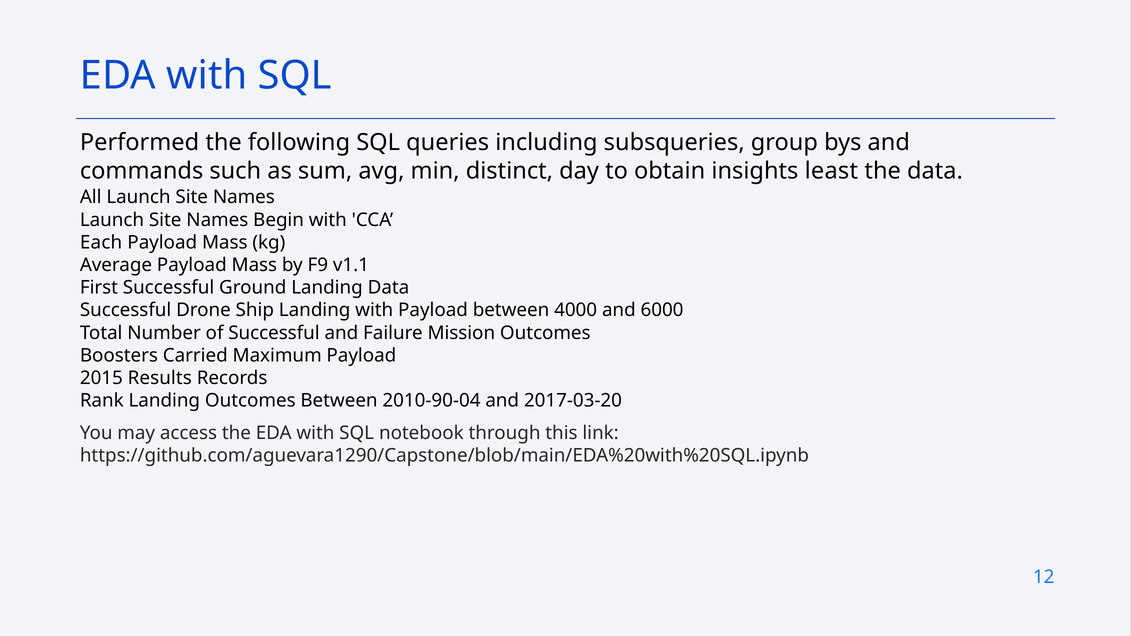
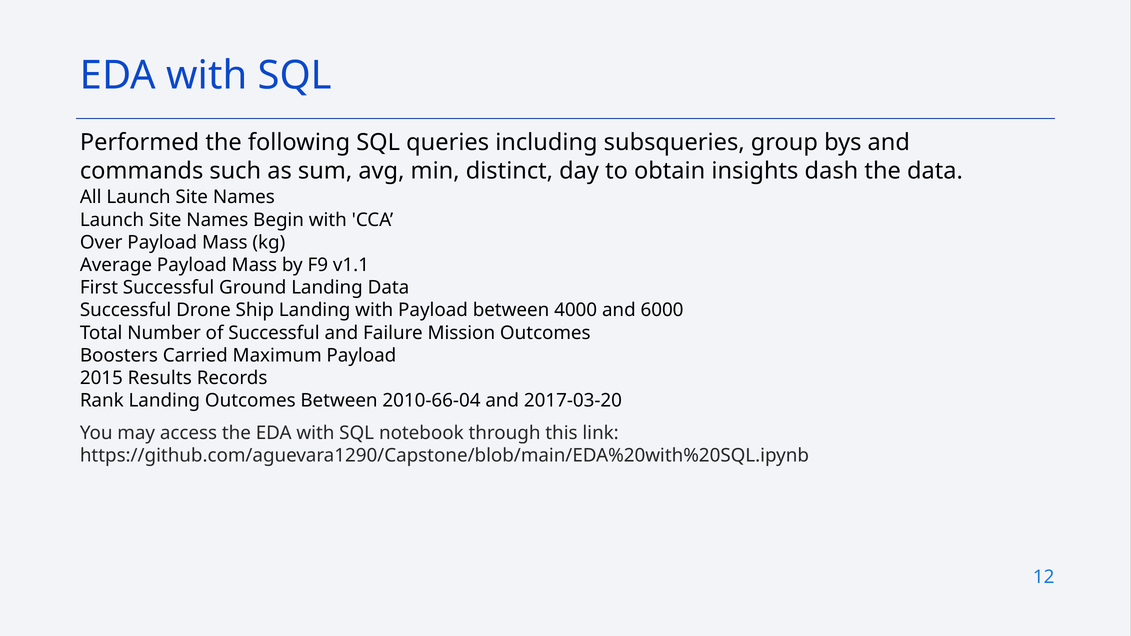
least: least -> dash (831, 171)
Each: Each -> Over (101, 243)
2010-90-04: 2010-90-04 -> 2010-66-04 (432, 401)
